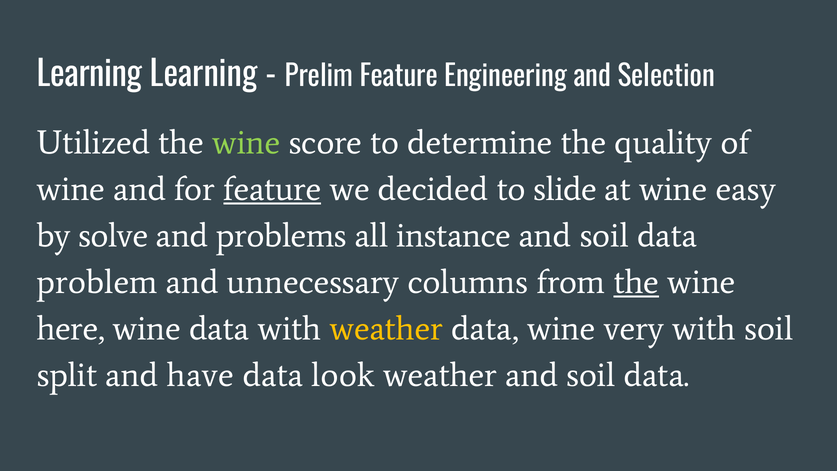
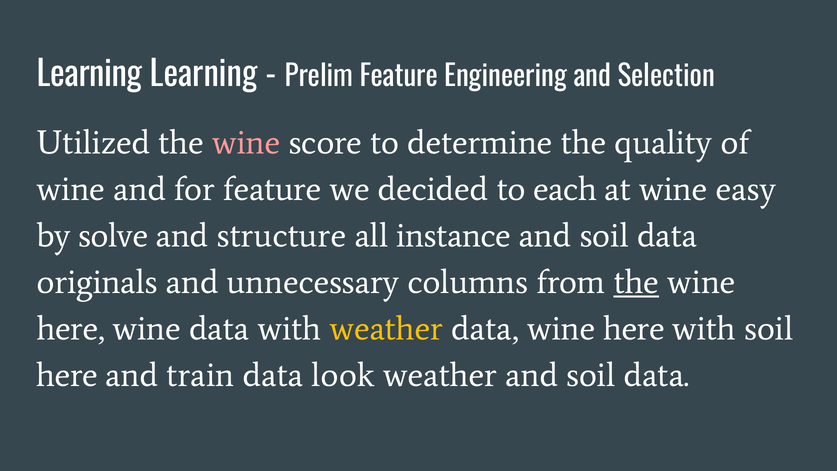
wine colour: light green -> pink (246, 143)
feature underline: present -> none (272, 189)
slide: slide -> each (565, 189)
problems: problems -> structure (281, 236)
problem: problem -> originals (97, 282)
data wine very: very -> here (634, 329)
split: split -> here (67, 375)
have: have -> train (200, 375)
